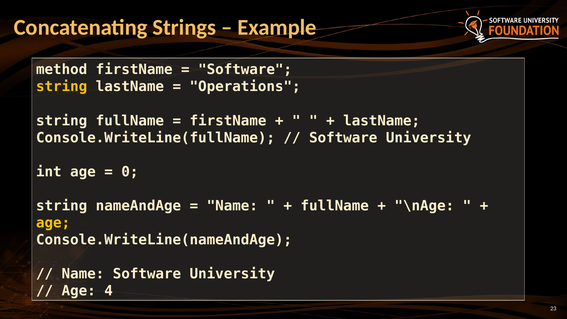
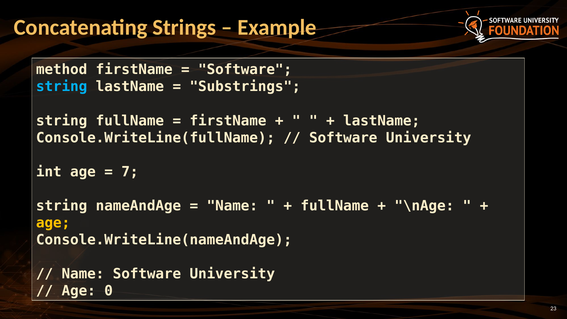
string colour: yellow -> light blue (62, 87)
Operations: Operations -> Substrings (245, 87)
0: 0 -> 7 (130, 172)
4: 4 -> 0 (109, 291)
